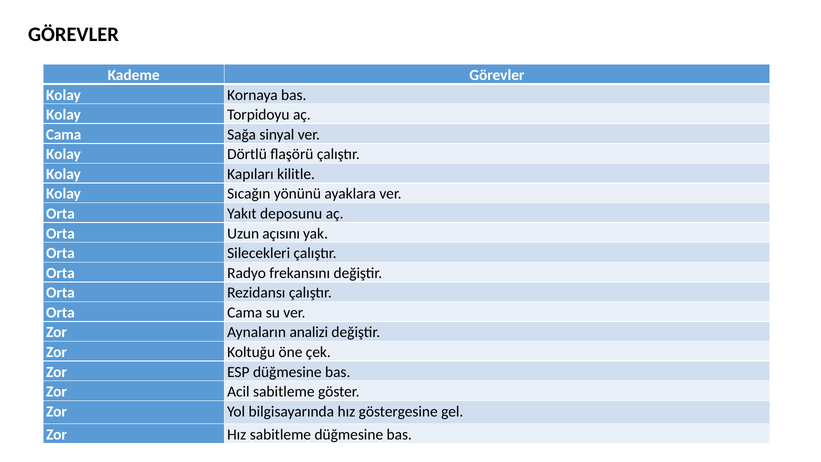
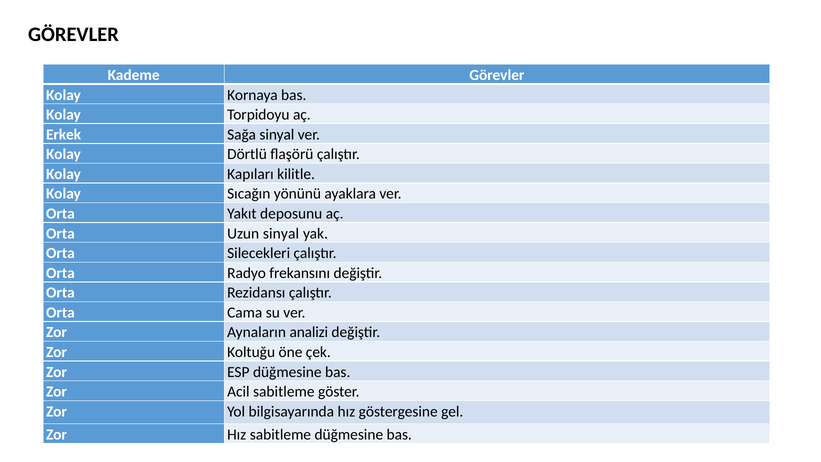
Cama: Cama -> Erkek (64, 134)
Uzun açısını: açısını -> sinyal (281, 233)
